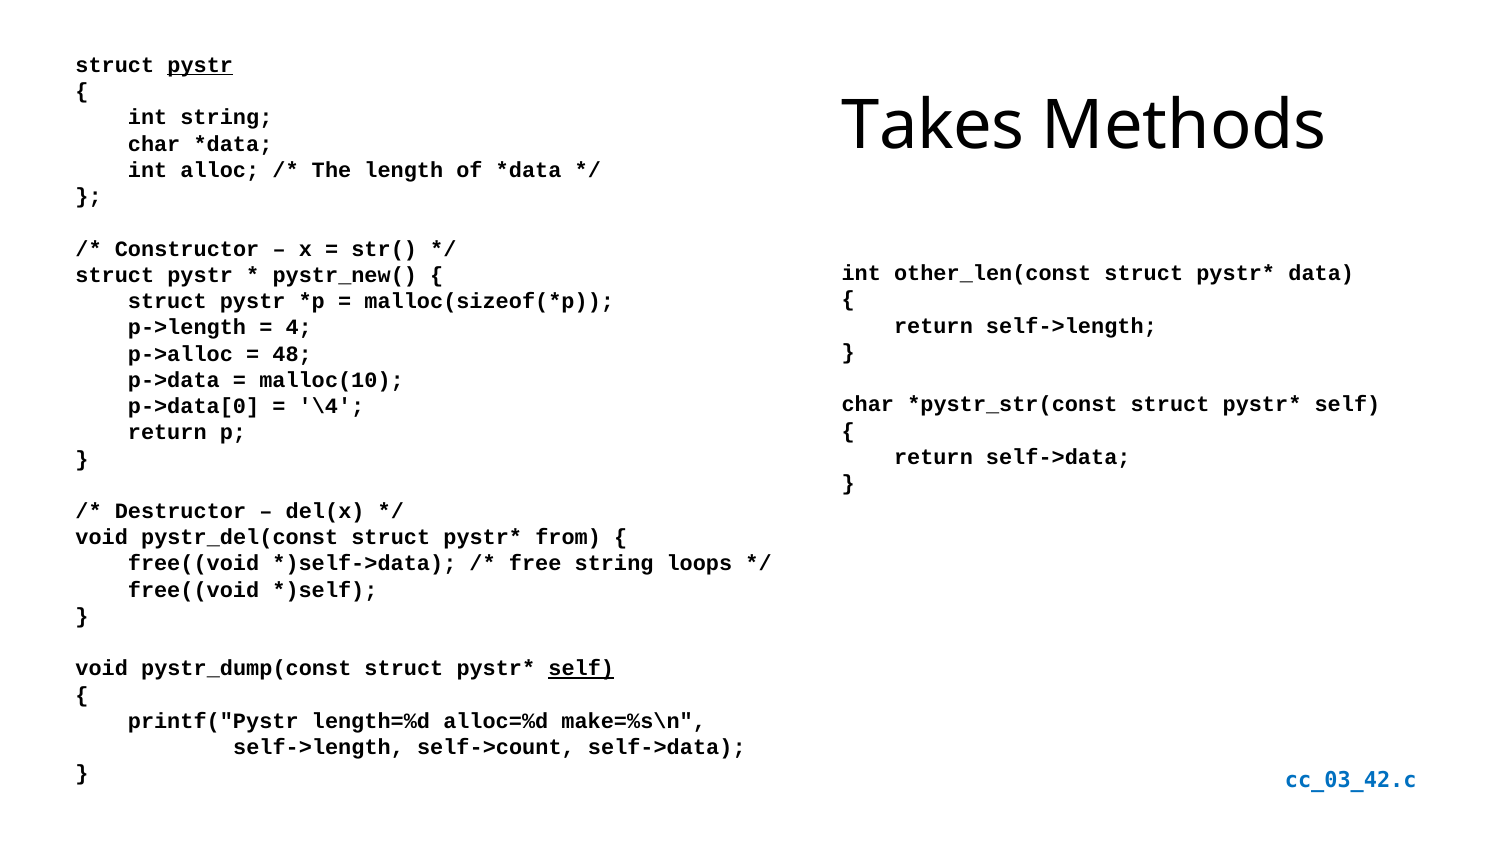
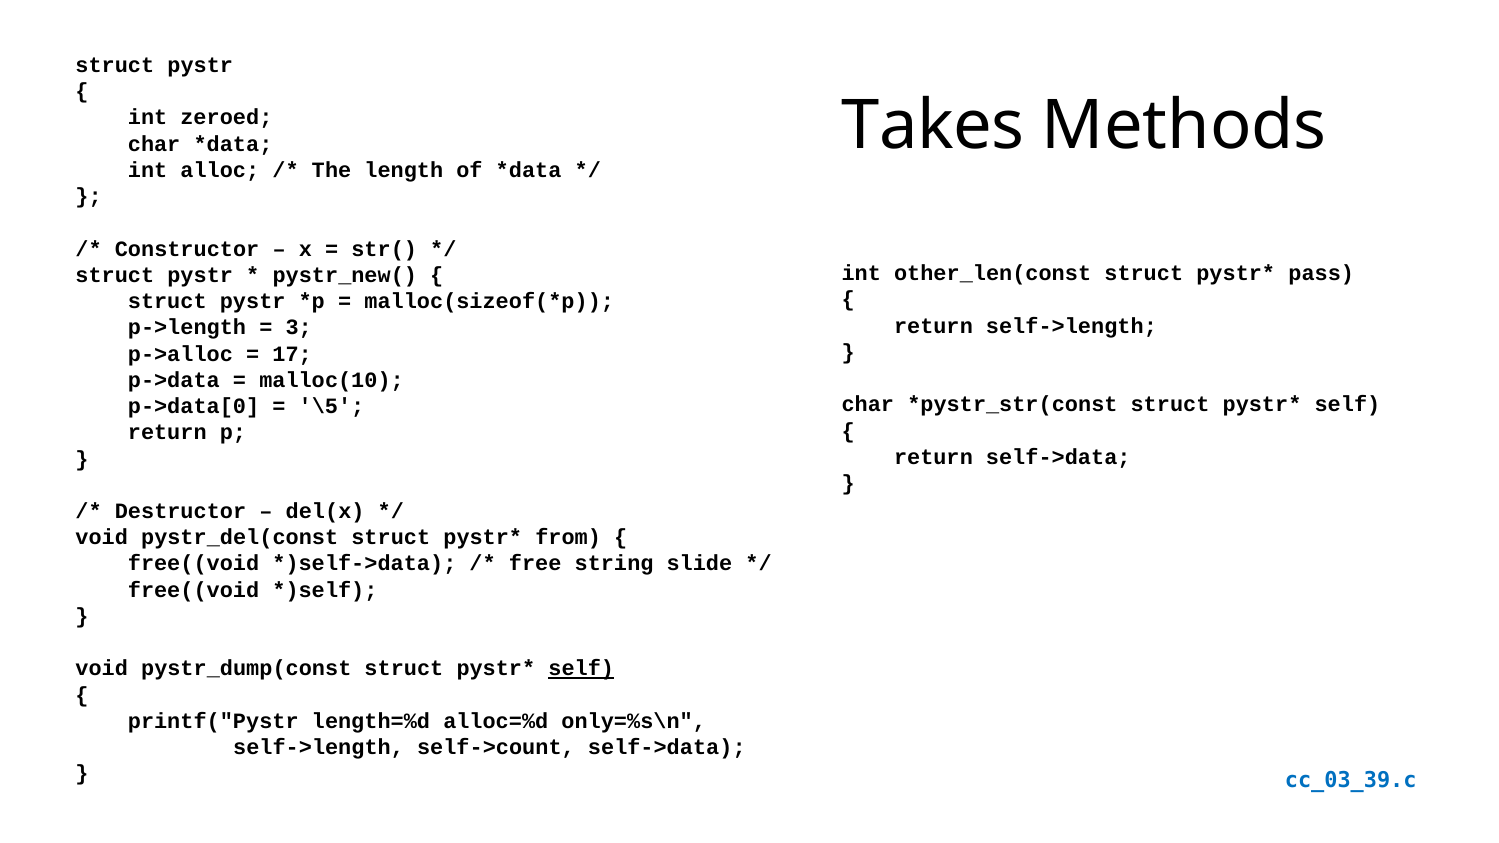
pystr underline: present -> none (200, 65)
int string: string -> zeroed (226, 118)
data: data -> pass (1321, 273)
4: 4 -> 3 (299, 328)
48: 48 -> 17 (292, 354)
\4: \4 -> \5 (331, 406)
loops: loops -> slide (699, 564)
make=%s\n: make=%s\n -> only=%s\n (634, 721)
cc_03_42.c: cc_03_42.c -> cc_03_39.c (1351, 780)
